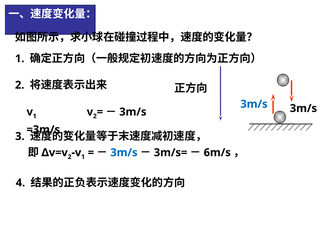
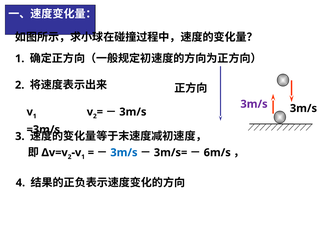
3m/s colour: blue -> purple (254, 104)
